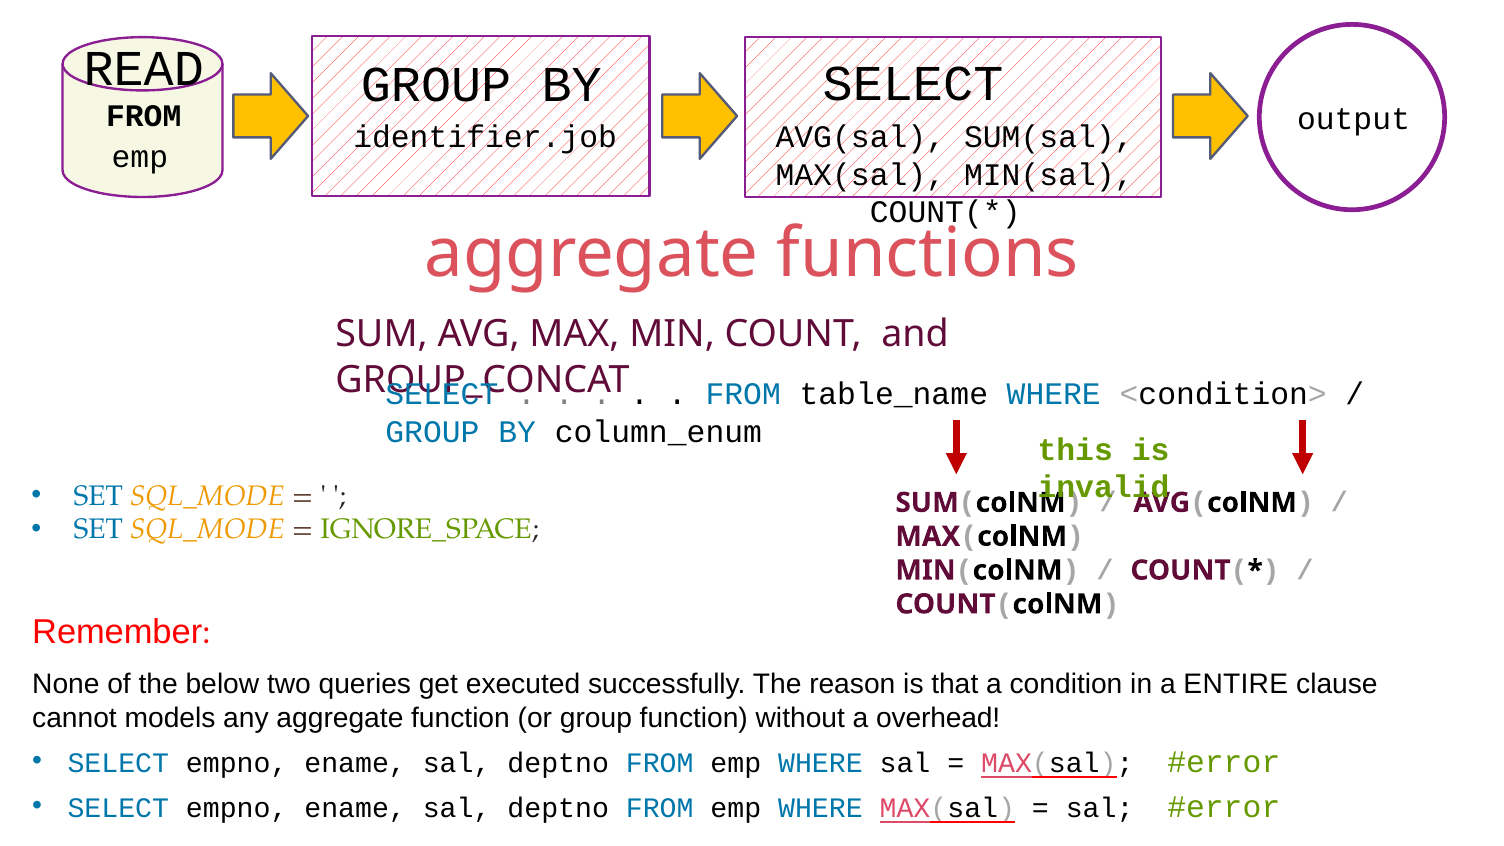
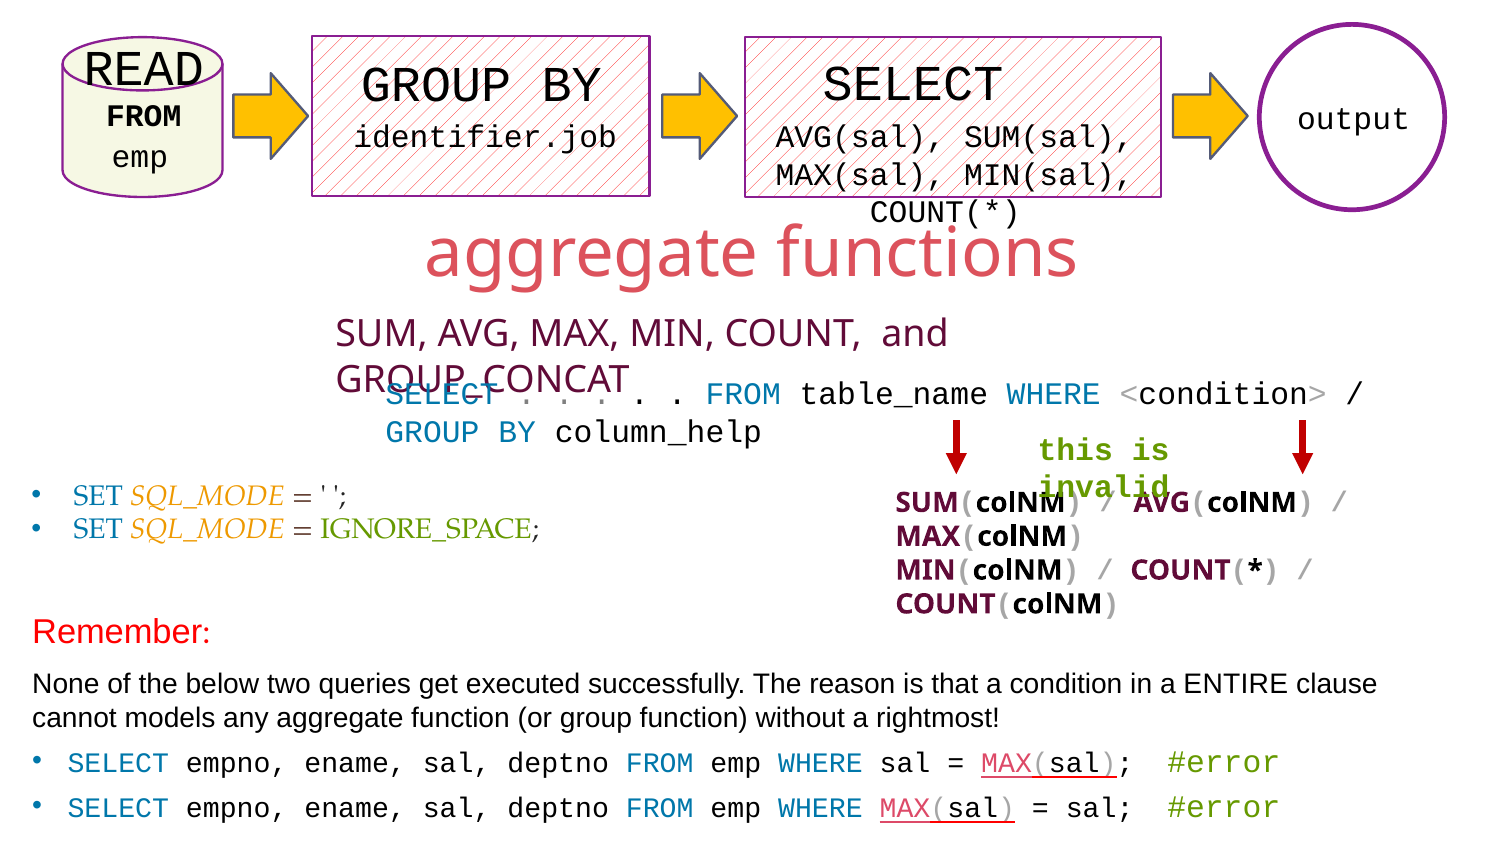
column_enum: column_enum -> column_help (658, 432)
overhead: overhead -> rightmost (938, 718)
